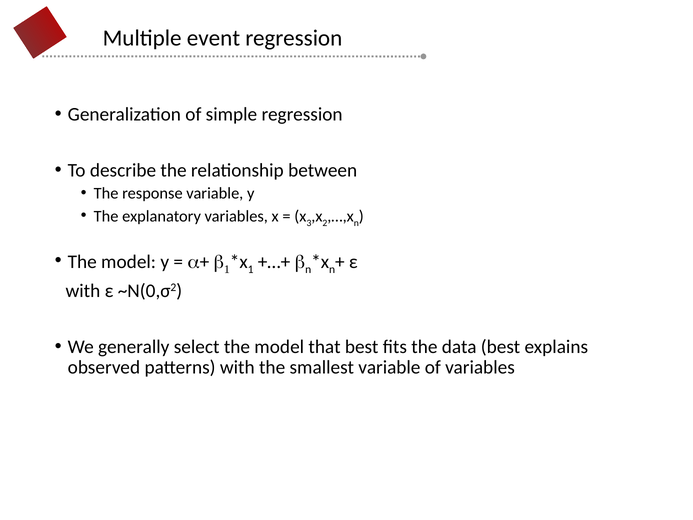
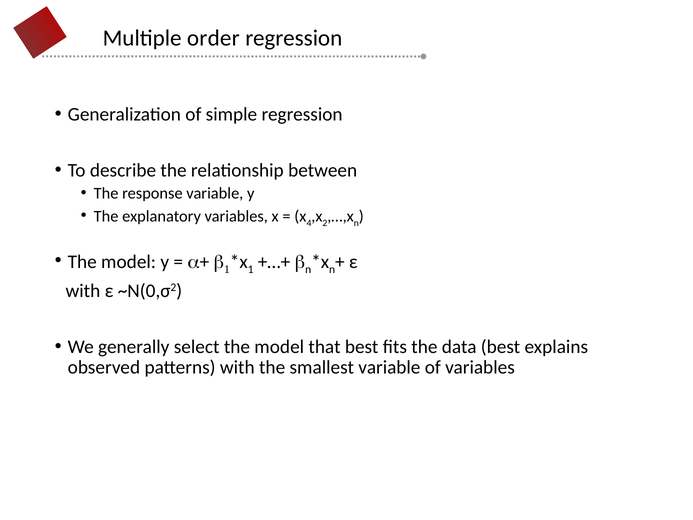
event: event -> order (213, 38)
3: 3 -> 4 (309, 223)
